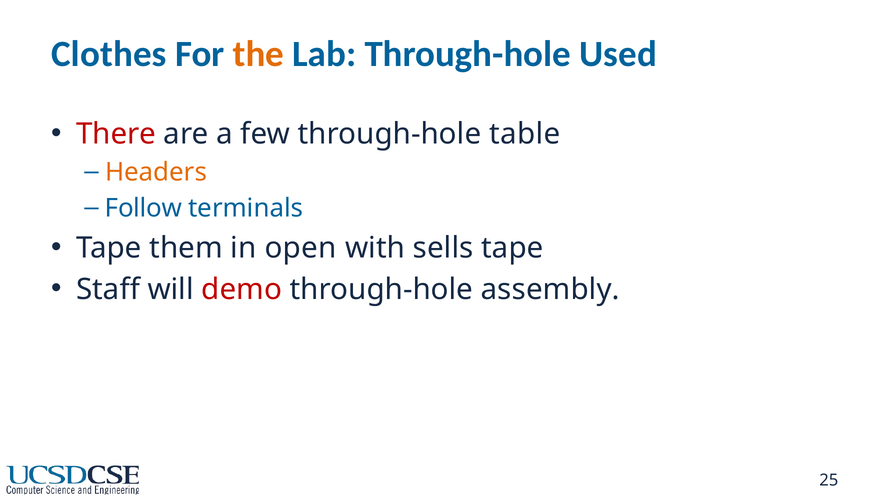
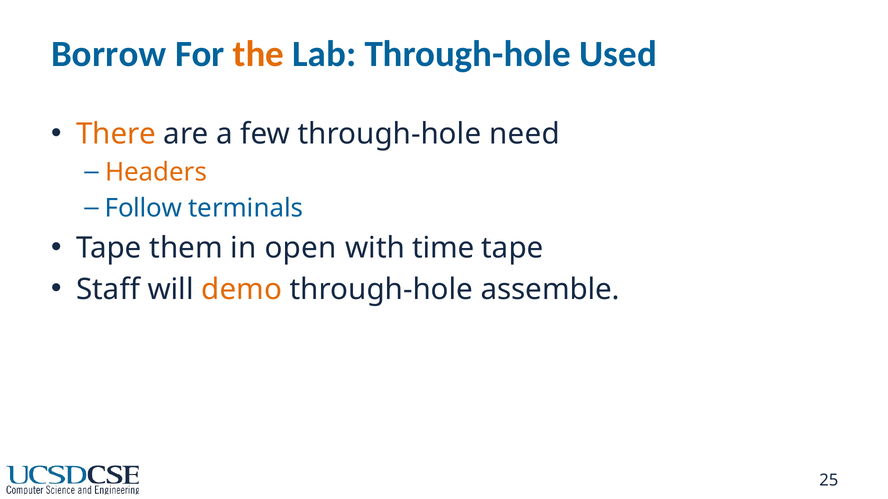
Clothes: Clothes -> Borrow (109, 54)
There colour: red -> orange (116, 134)
table: table -> need (525, 134)
sells: sells -> time (443, 248)
demo colour: red -> orange (242, 290)
assembly: assembly -> assemble (550, 290)
